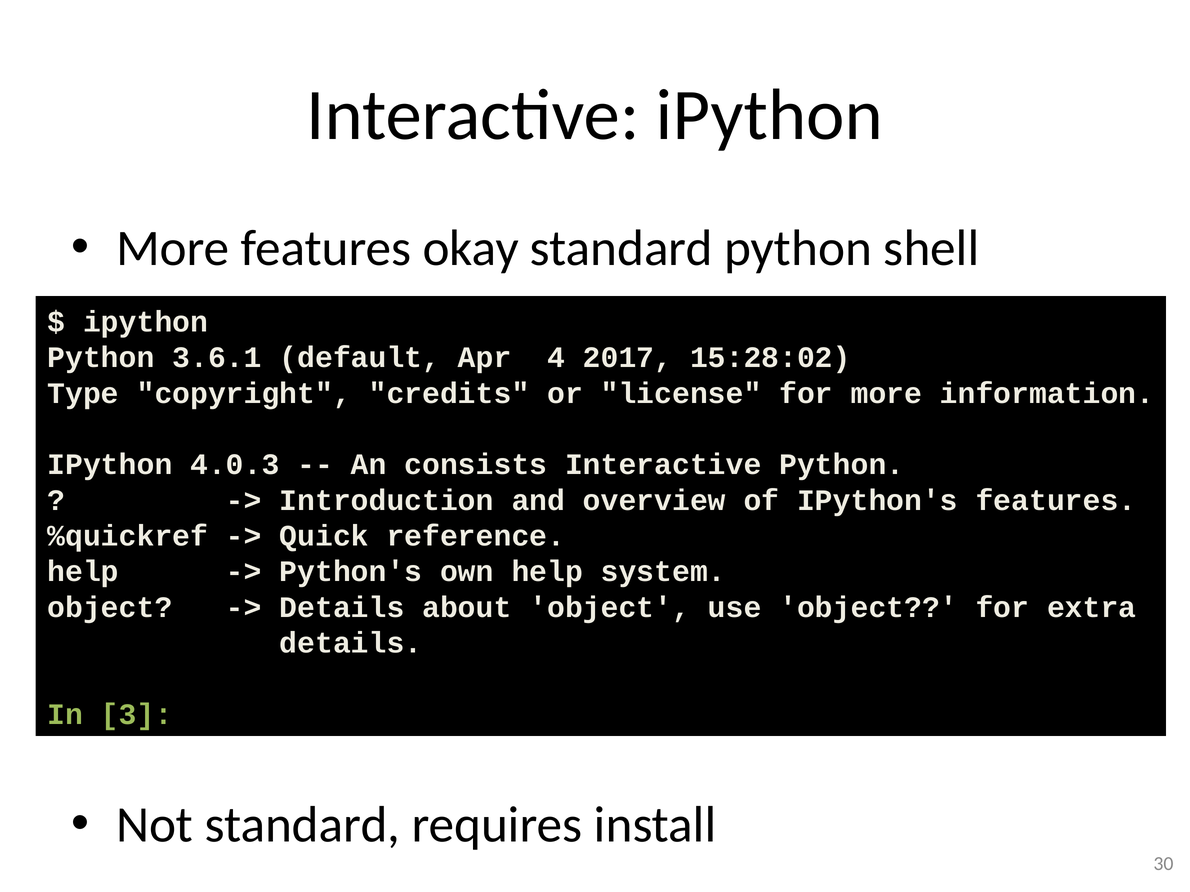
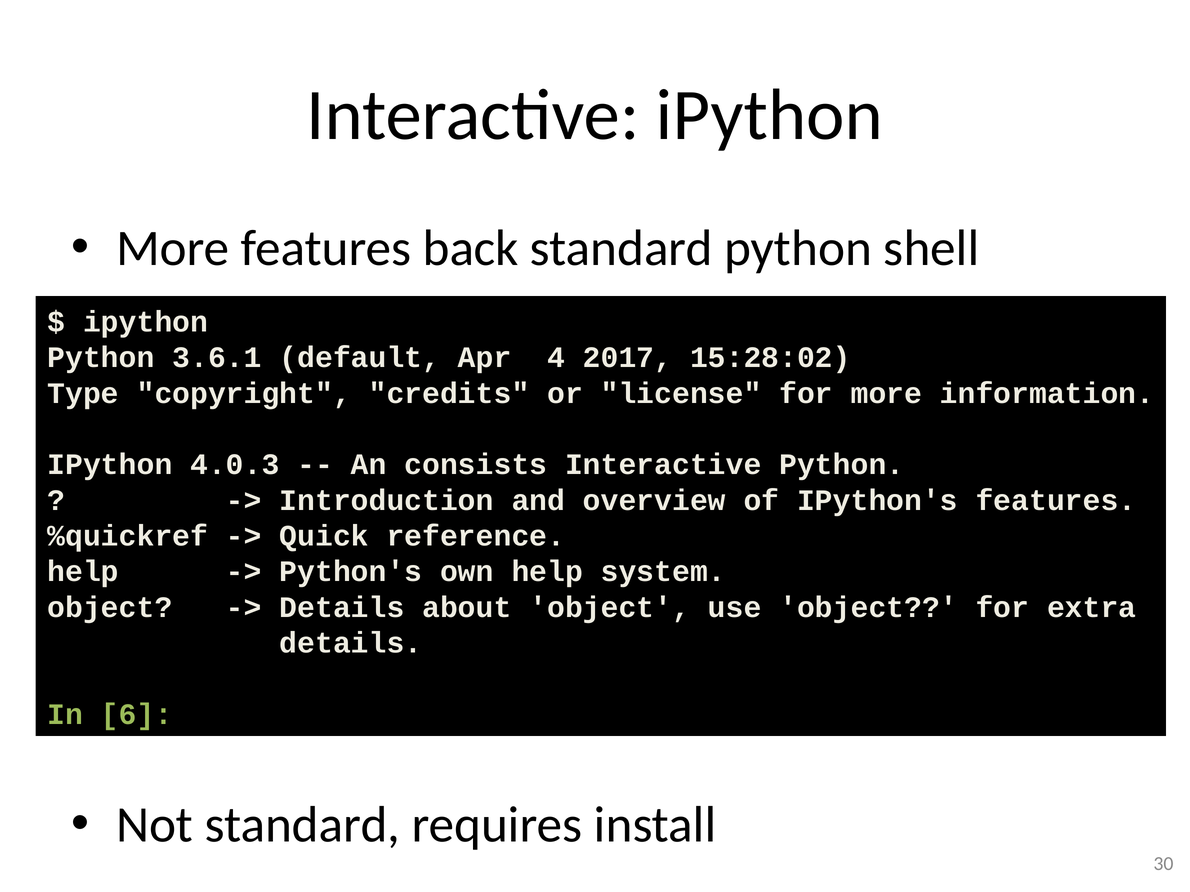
okay: okay -> back (471, 249)
3: 3 -> 6 (137, 715)
